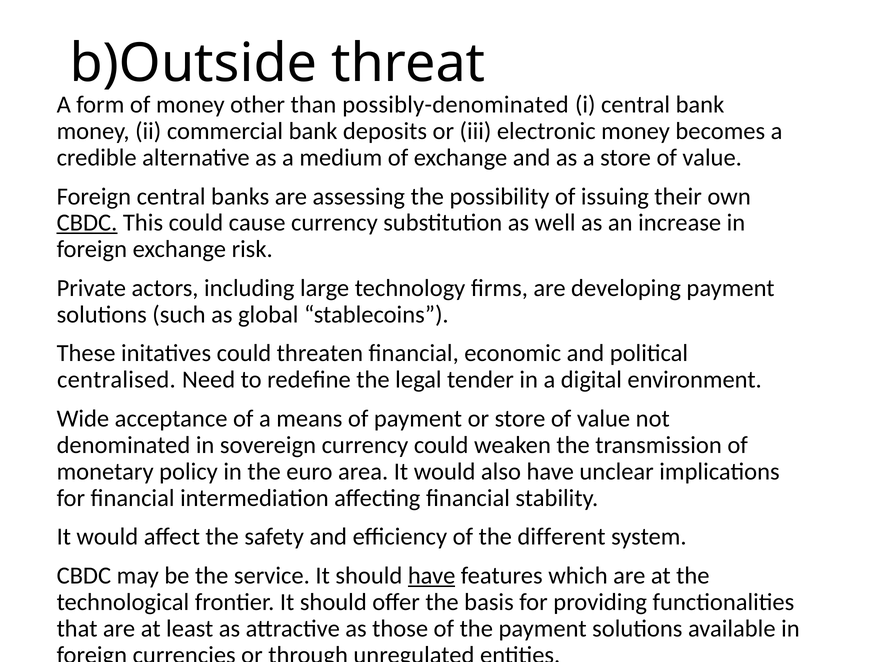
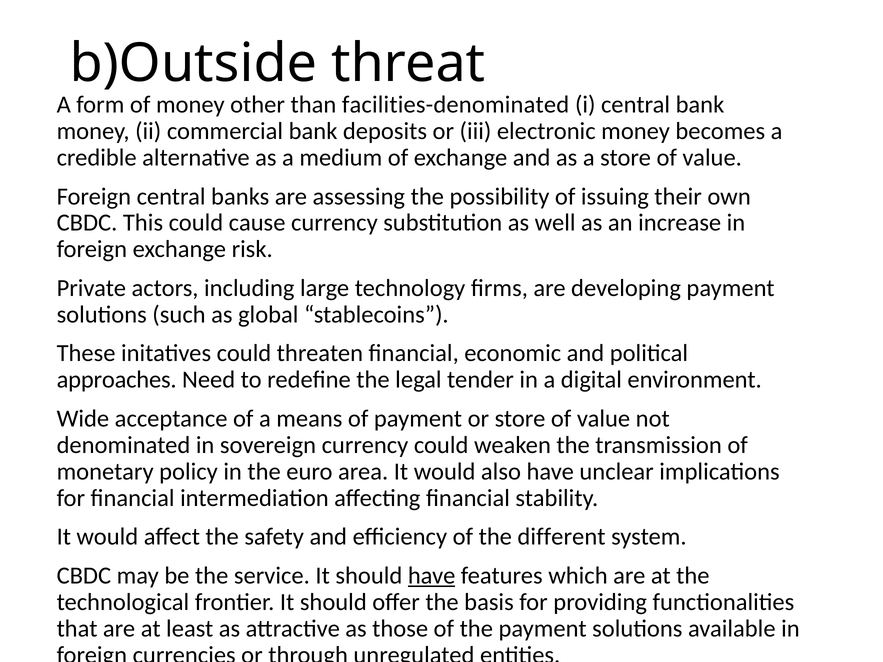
possibly-denominated: possibly-denominated -> facilities-denominated (456, 105)
CBDC underline: present -> none (87, 223)
centralised: centralised -> approaches (117, 380)
